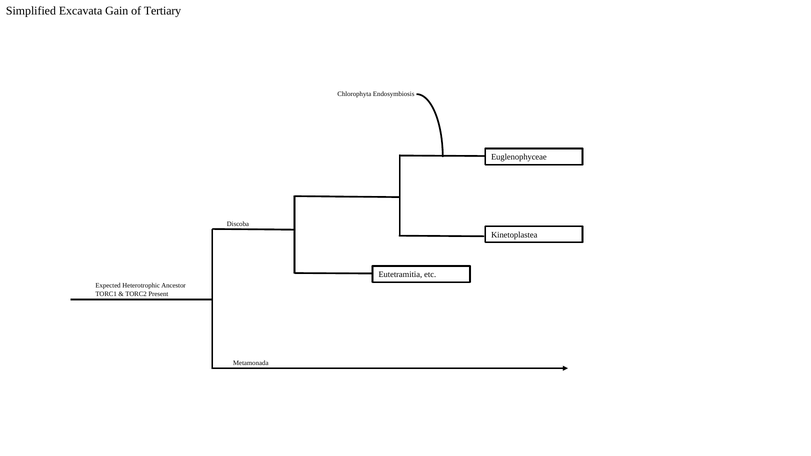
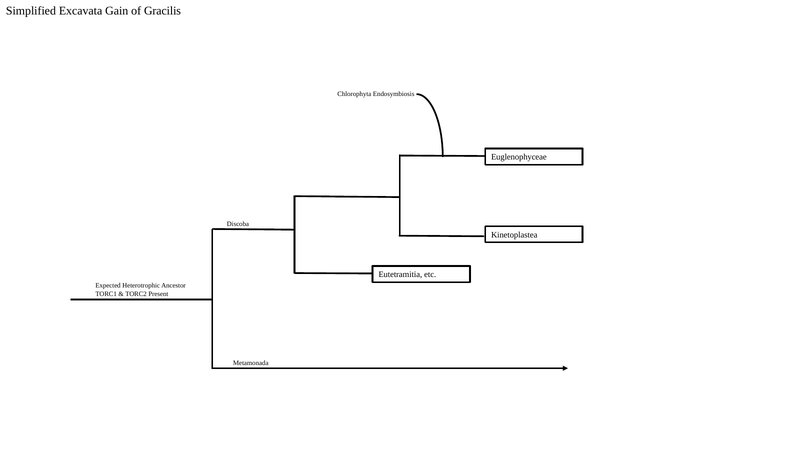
Tertiary: Tertiary -> Gracilis (162, 11)
